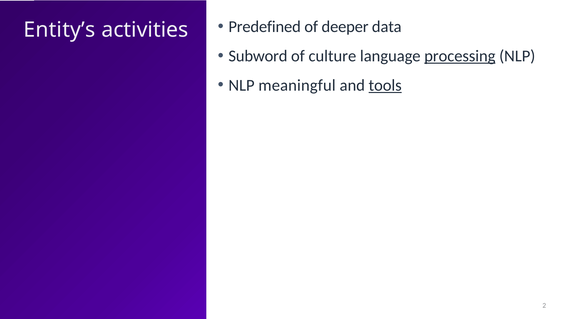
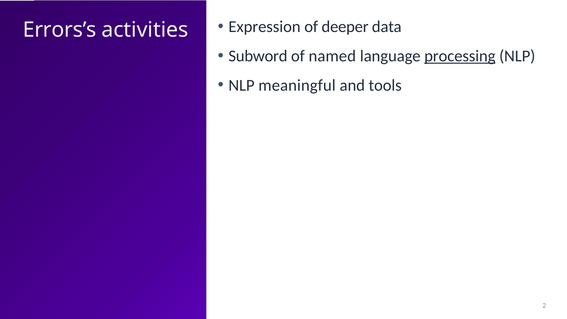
Entity’s: Entity’s -> Errors’s (60, 30)
Predefined: Predefined -> Expression (265, 27)
culture: culture -> named (332, 56)
tools underline: present -> none (385, 85)
